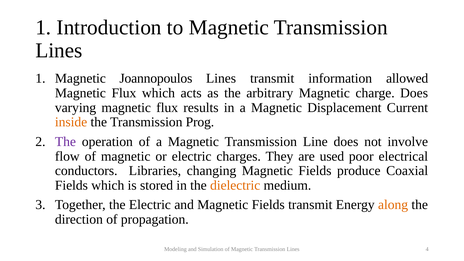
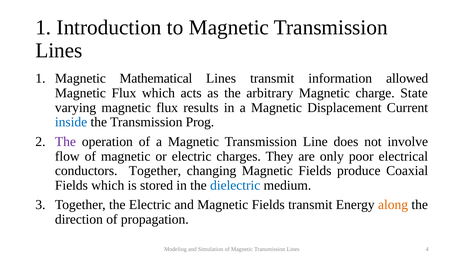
Joannopoulos: Joannopoulos -> Mathematical (156, 78)
charge Does: Does -> State (414, 93)
inside colour: orange -> blue (71, 122)
used: used -> only (332, 156)
conductors Libraries: Libraries -> Together (155, 171)
dielectric colour: orange -> blue (235, 185)
